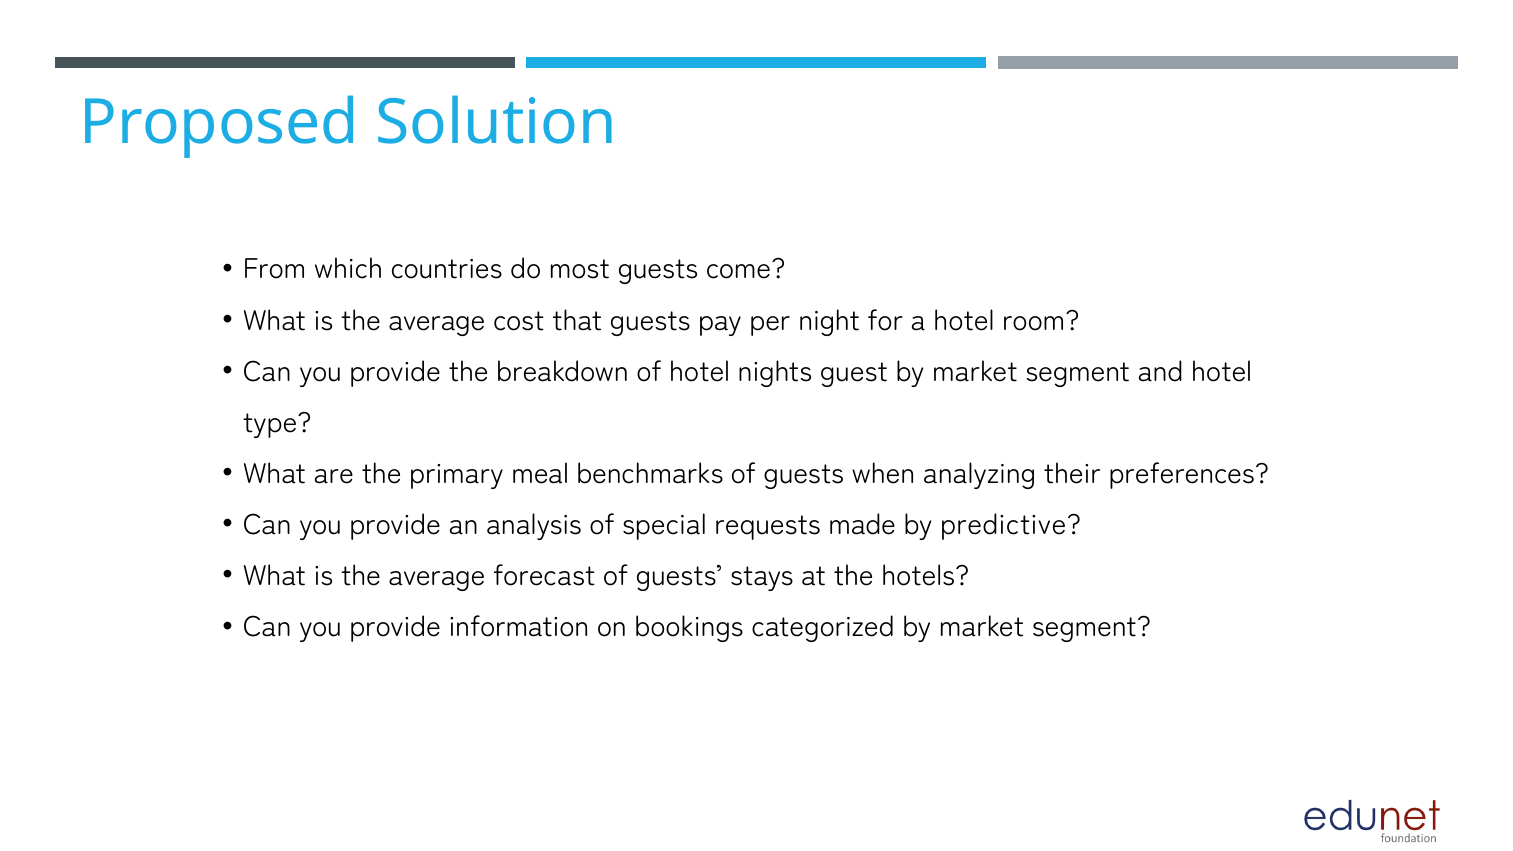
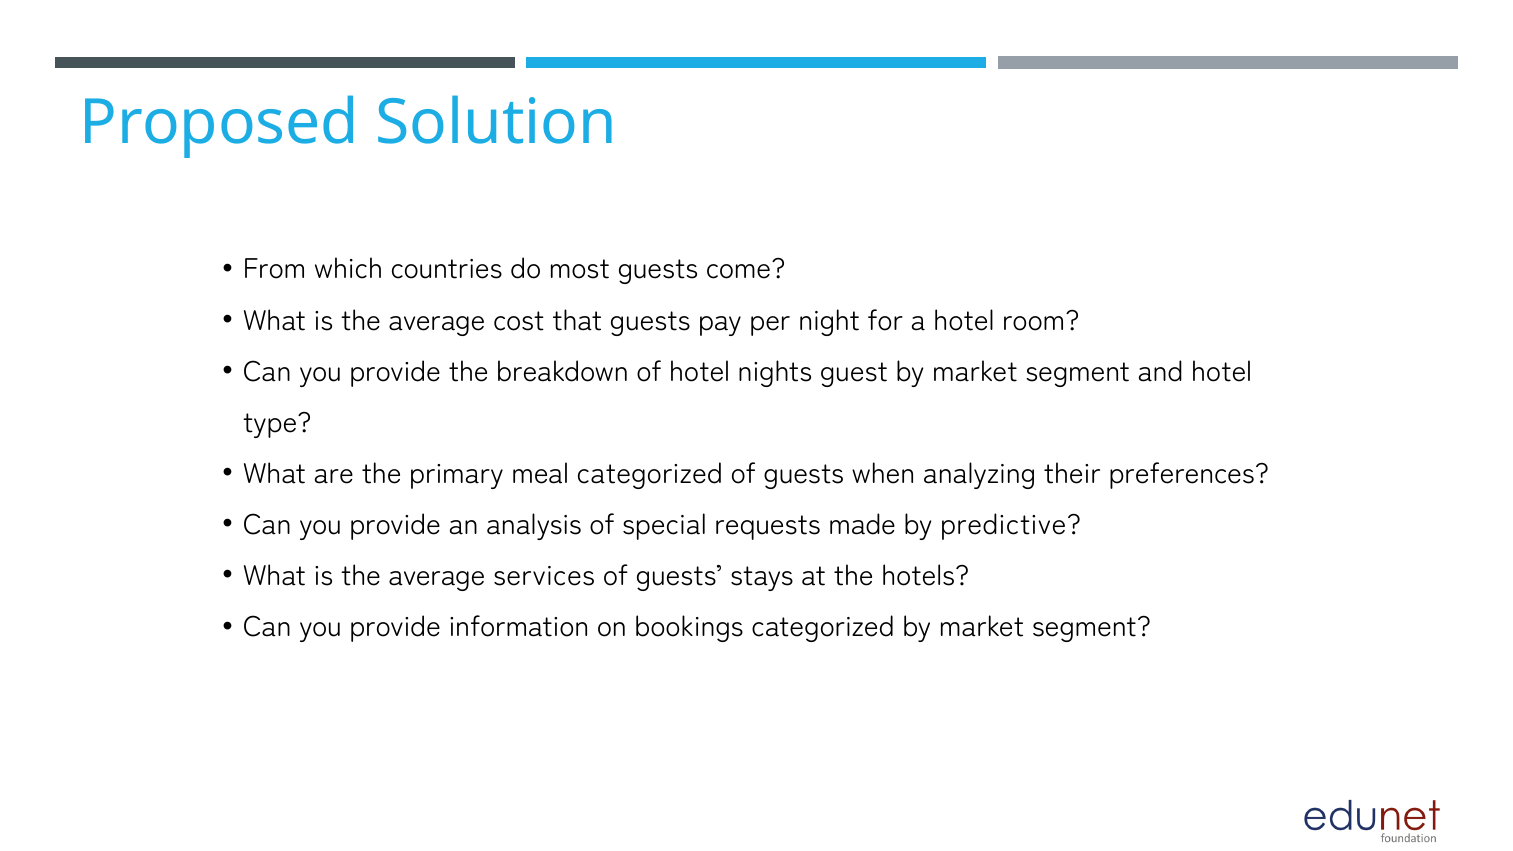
meal benchmarks: benchmarks -> categorized (650, 474)
forecast: forecast -> services (544, 576)
